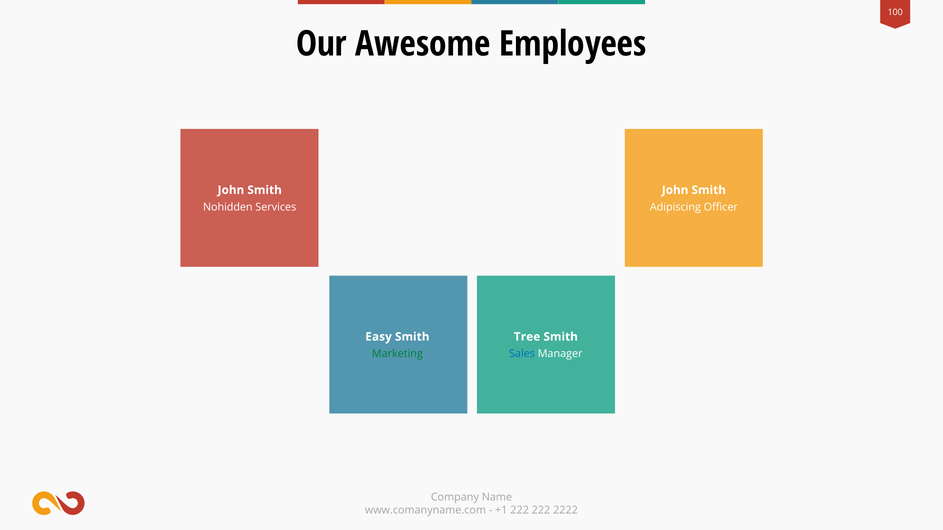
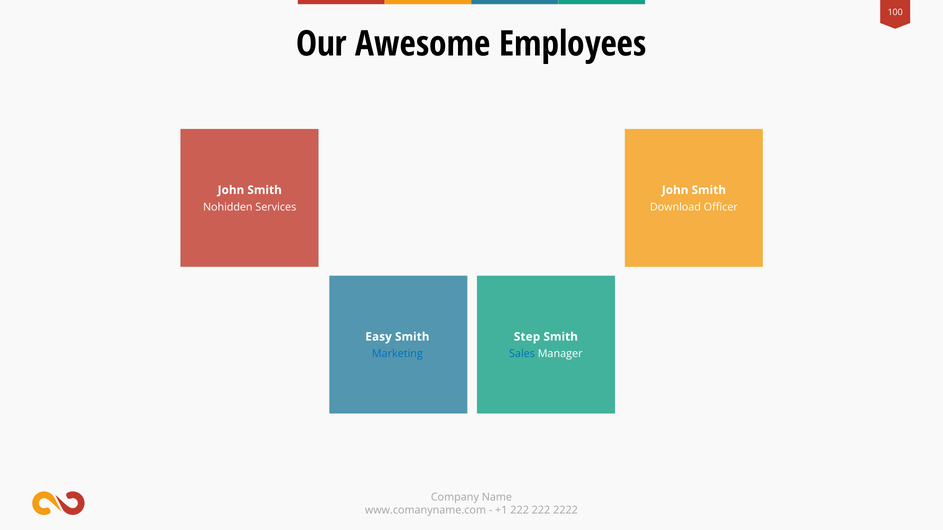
Adipiscing: Adipiscing -> Download (675, 207)
Tree: Tree -> Step (527, 337)
Marketing colour: green -> blue (397, 354)
